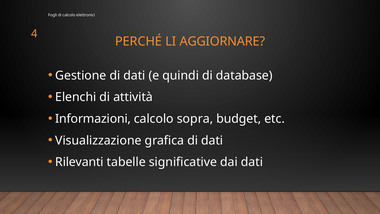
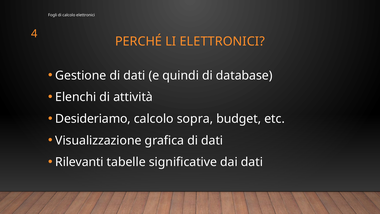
LI AGGIORNARE: AGGIORNARE -> ELETTRONICI (222, 41)
Informazioni: Informazioni -> Desideriamo (93, 119)
